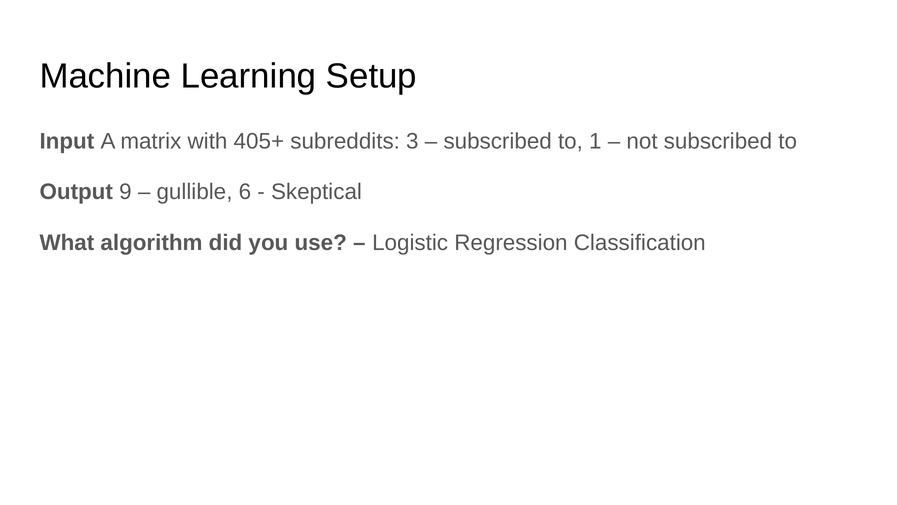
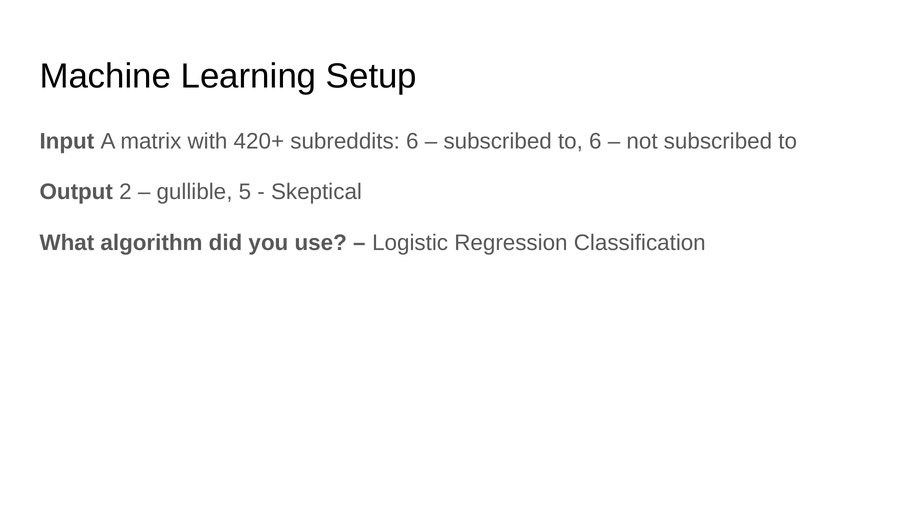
405+: 405+ -> 420+ (259, 141)
subreddits 3: 3 -> 6 (412, 141)
to 1: 1 -> 6 (595, 141)
9: 9 -> 2 (125, 192)
6: 6 -> 5 (245, 192)
